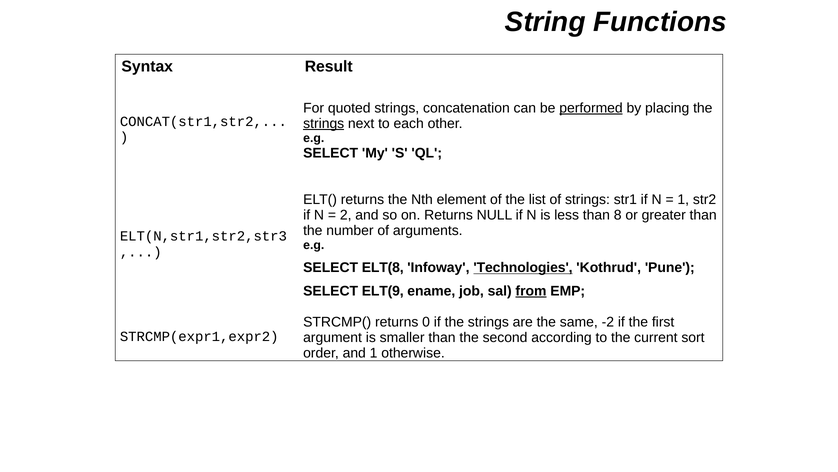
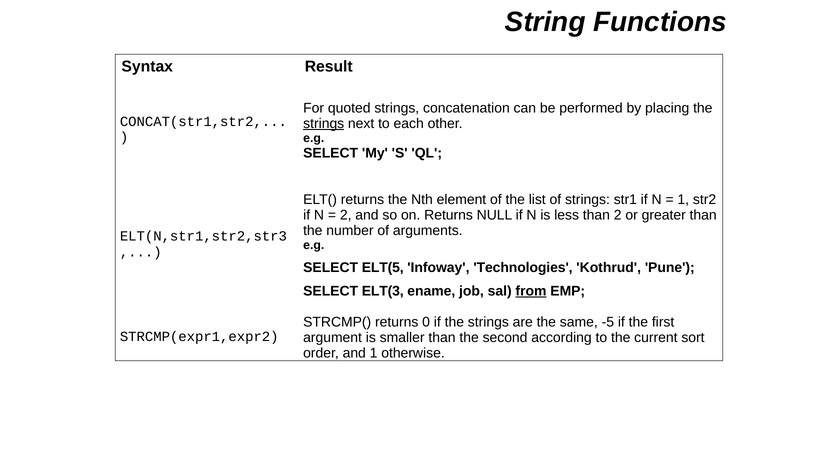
performed underline: present -> none (591, 108)
than 8: 8 -> 2 (618, 215)
ELT(8: ELT(8 -> ELT(5 (383, 267)
Technologies underline: present -> none (523, 267)
ELT(9: ELT(9 -> ELT(3 (383, 291)
-2: -2 -> -5 (608, 322)
